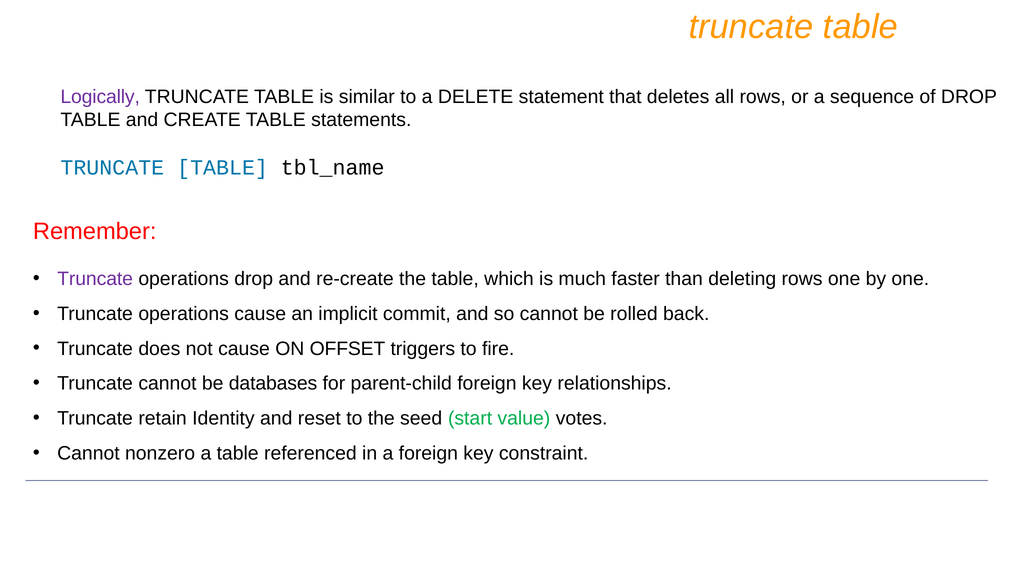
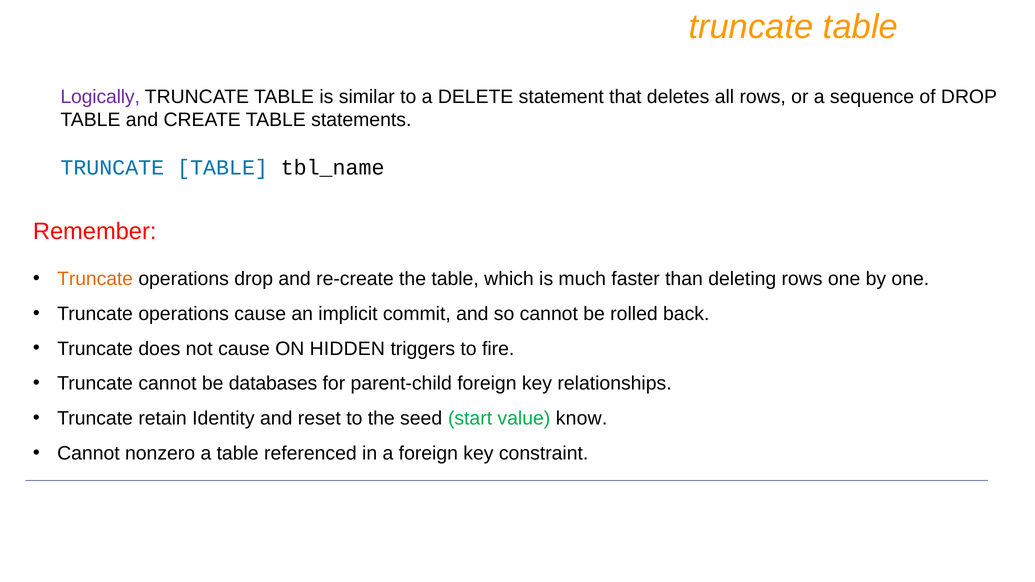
Truncate colour: purple -> orange (95, 279)
OFFSET: OFFSET -> HIDDEN (347, 349)
votes: votes -> know (582, 419)
